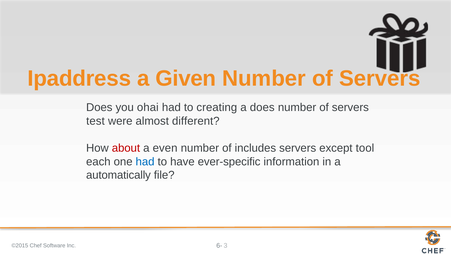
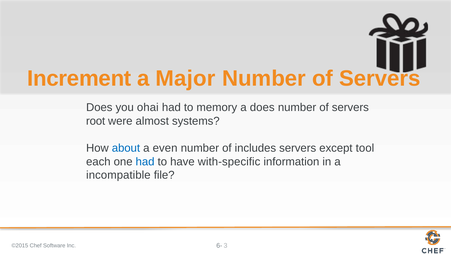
Ipaddress: Ipaddress -> Increment (79, 78)
Given: Given -> Major (186, 78)
creating: creating -> memory (217, 107)
test: test -> root (96, 121)
different: different -> systems (196, 121)
about colour: red -> blue (126, 148)
ever-specific: ever-specific -> with-specific (229, 161)
automatically: automatically -> incompatible (118, 175)
